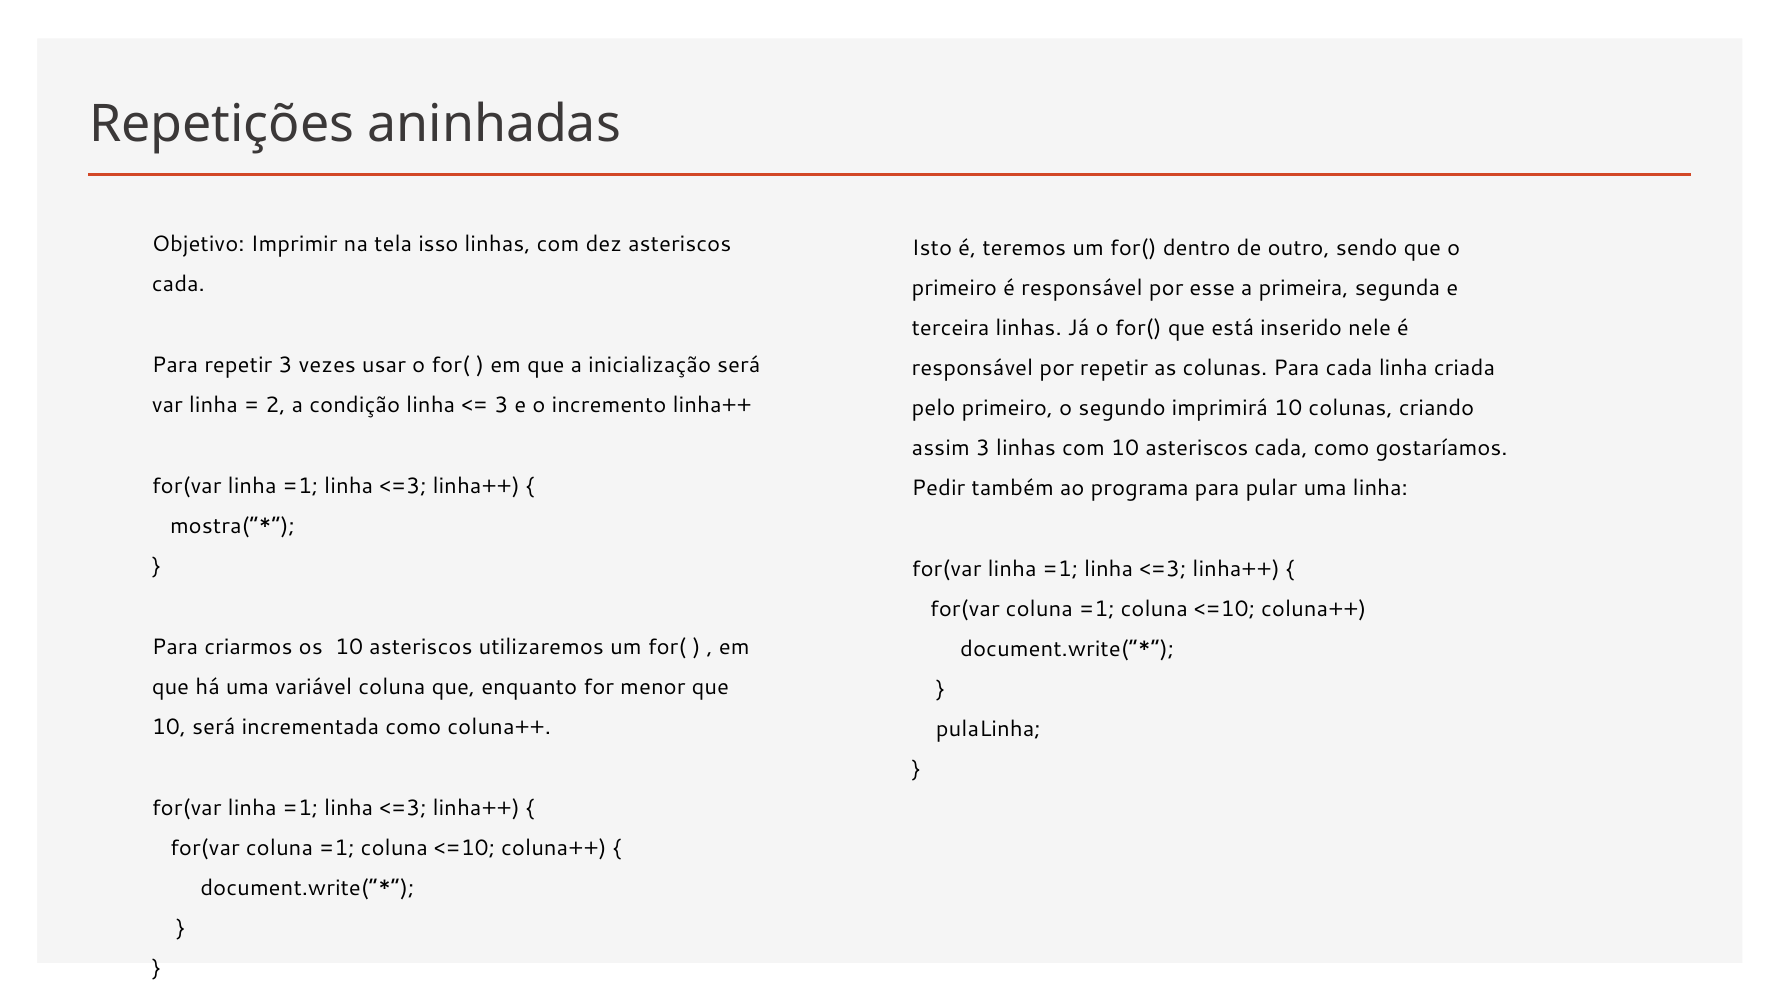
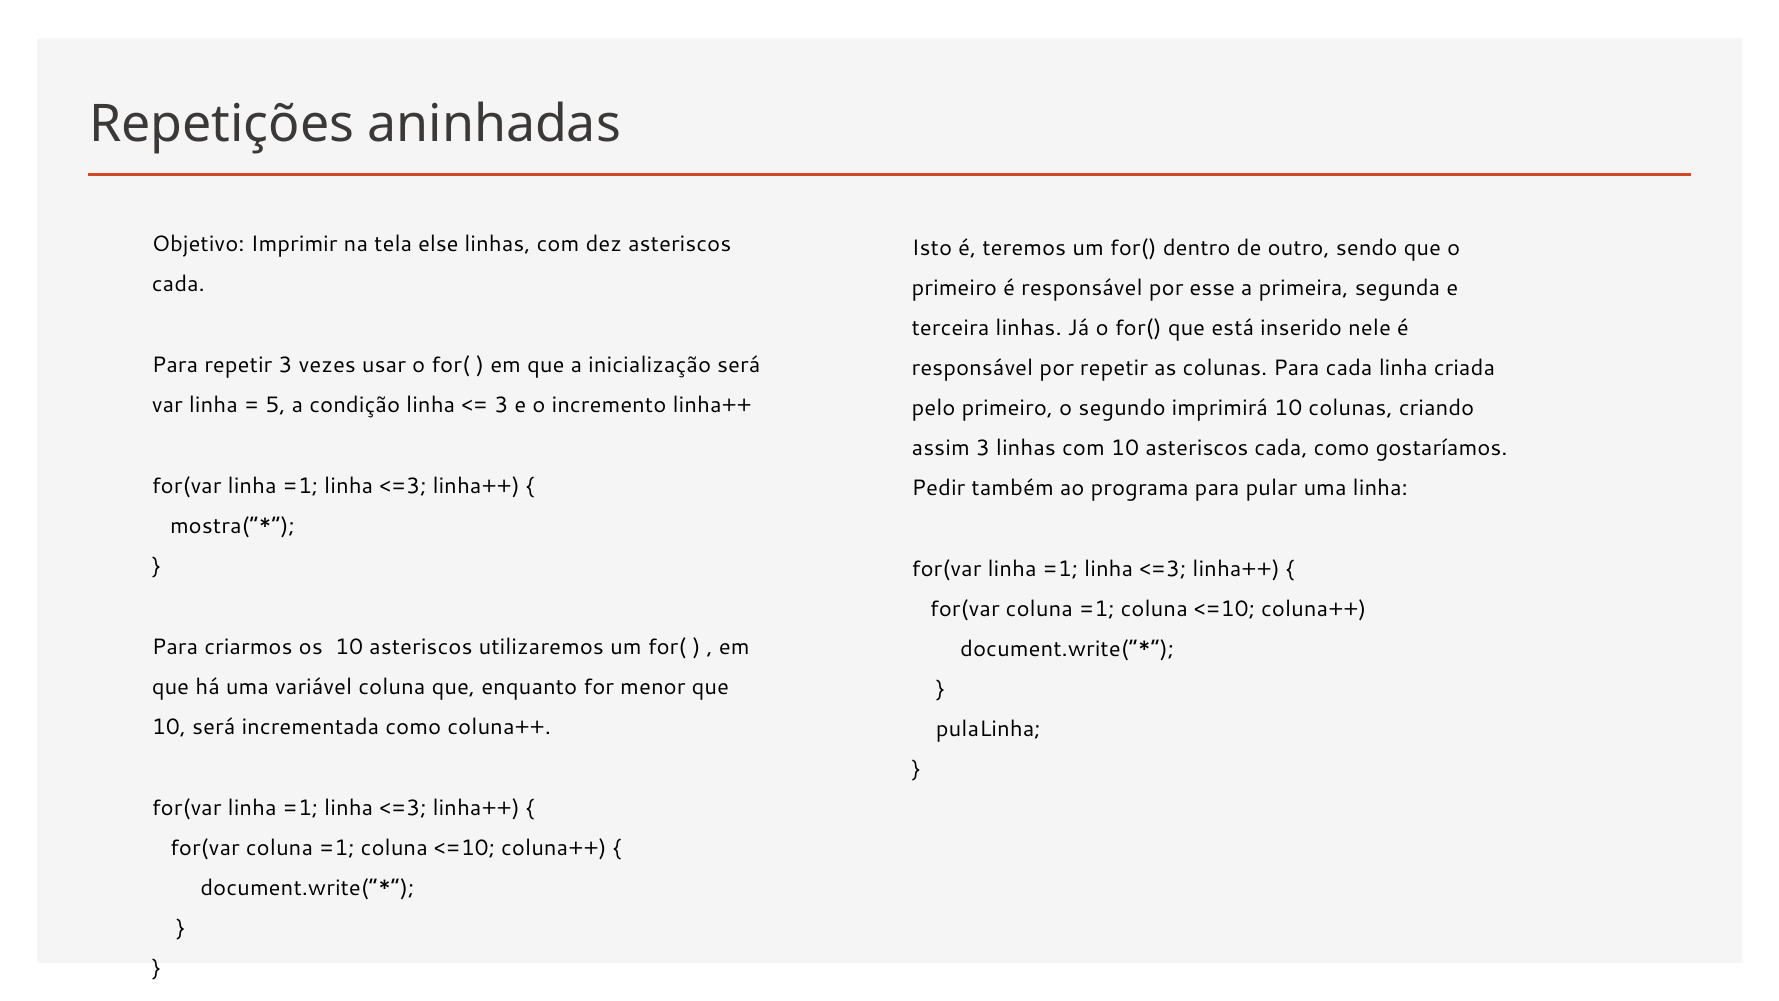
isso: isso -> else (438, 244)
2: 2 -> 5 (275, 405)
